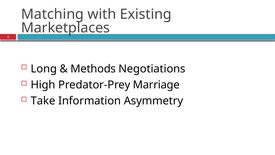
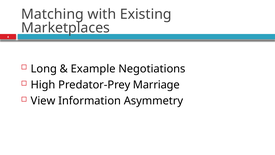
Methods: Methods -> Example (93, 69)
Take: Take -> View (43, 101)
